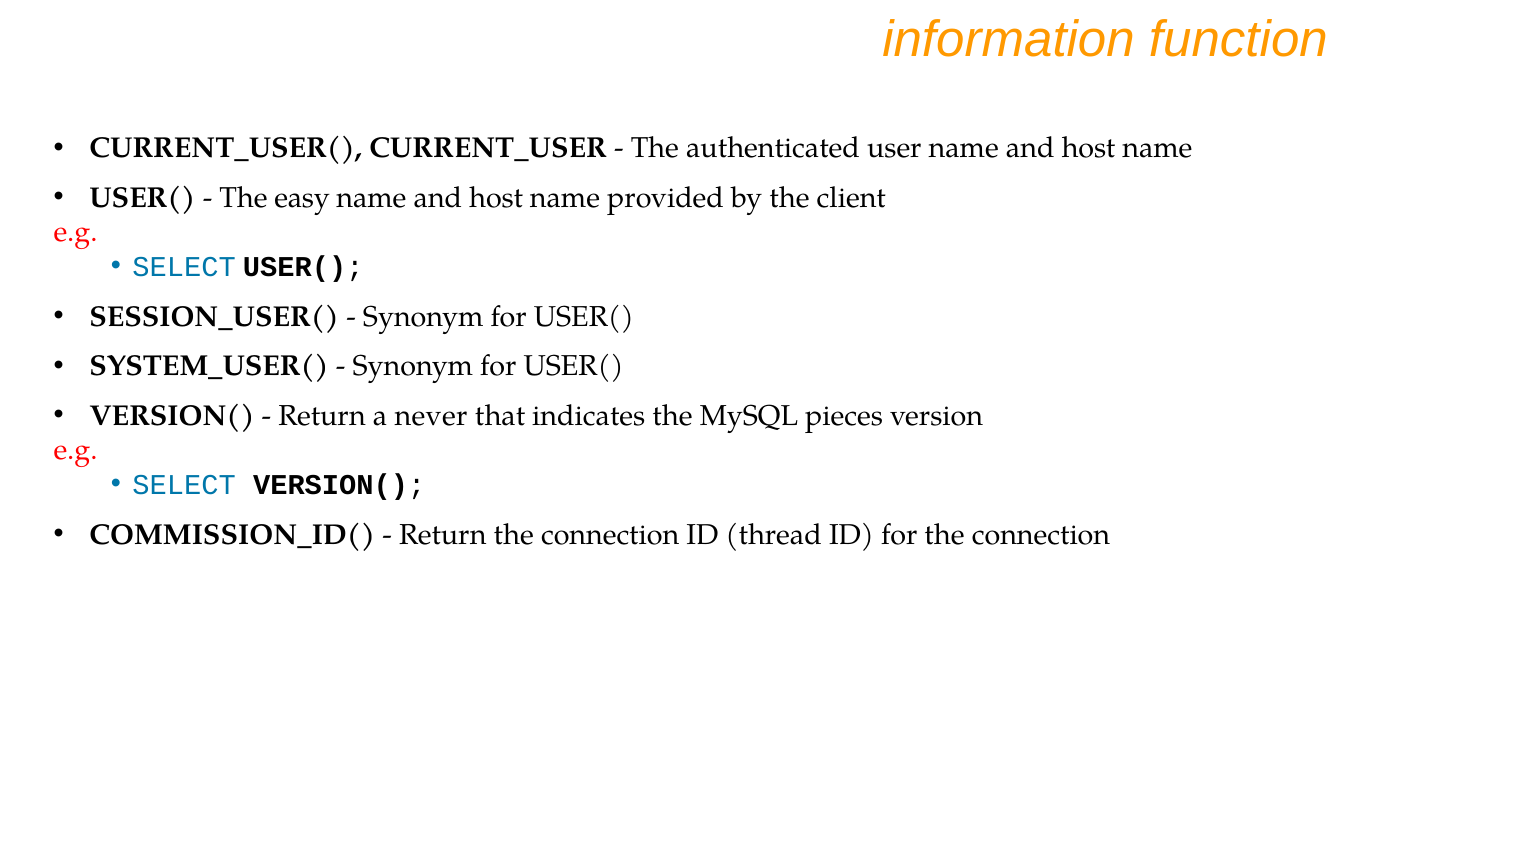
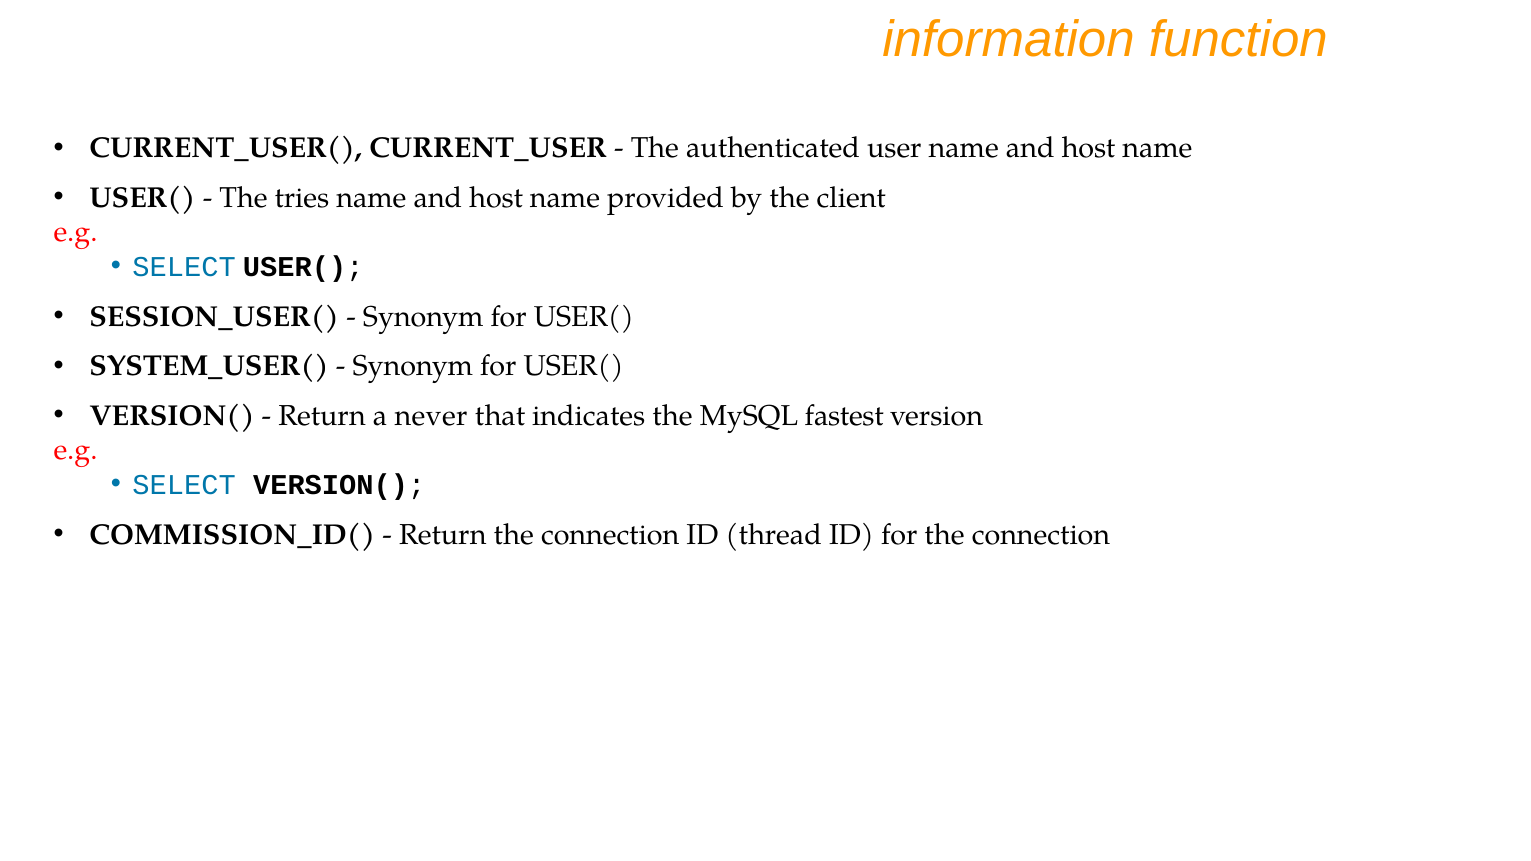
easy: easy -> tries (302, 198)
pieces: pieces -> fastest (844, 416)
